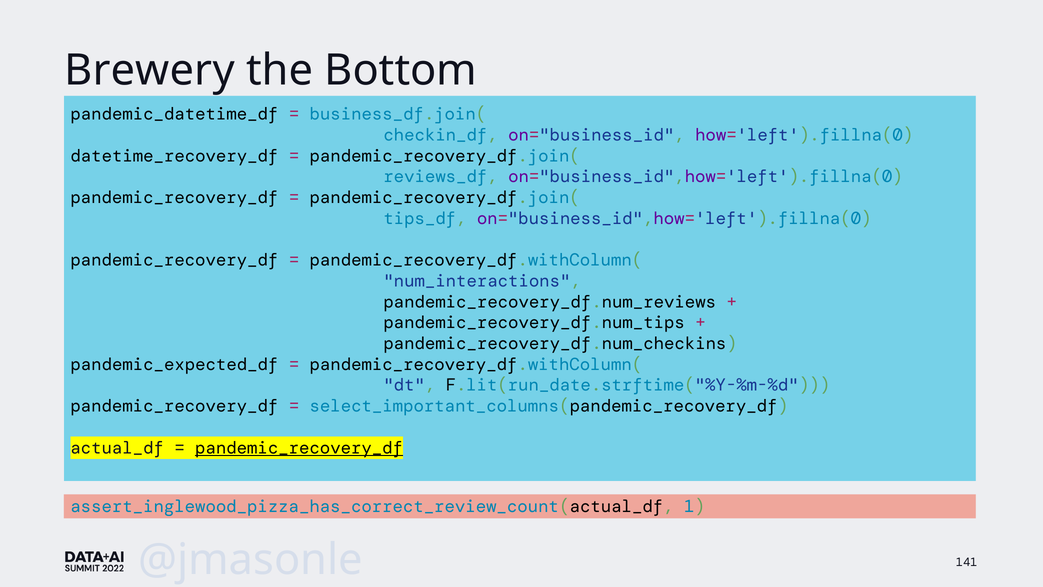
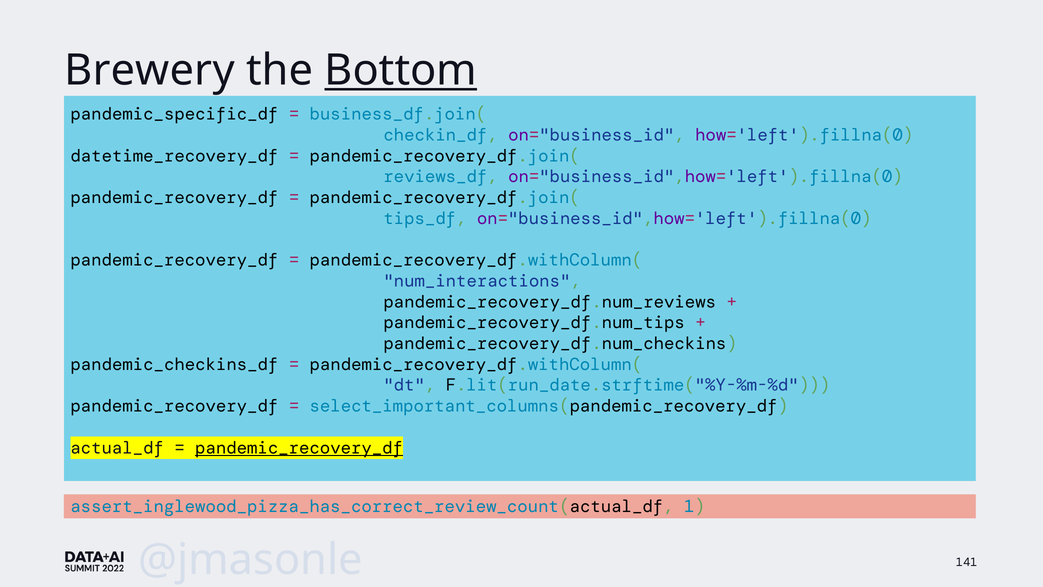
Bottom underline: none -> present (401, 71)
pandemic_datetime_df: pandemic_datetime_df -> pandemic_specific_df (174, 114)
pandemic_expected_df: pandemic_expected_df -> pandemic_checkins_df (174, 364)
